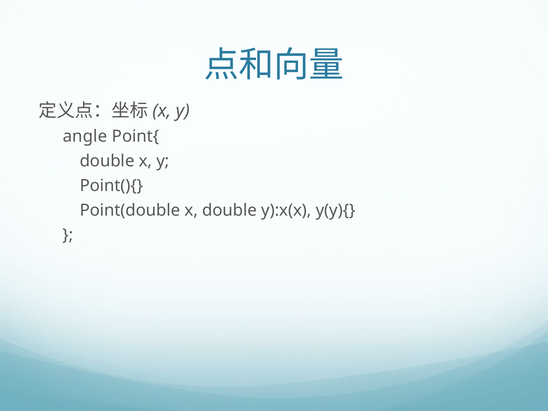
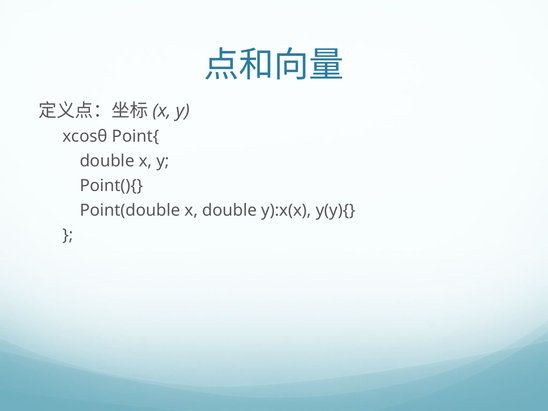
angle: angle -> xcosθ (85, 136)
